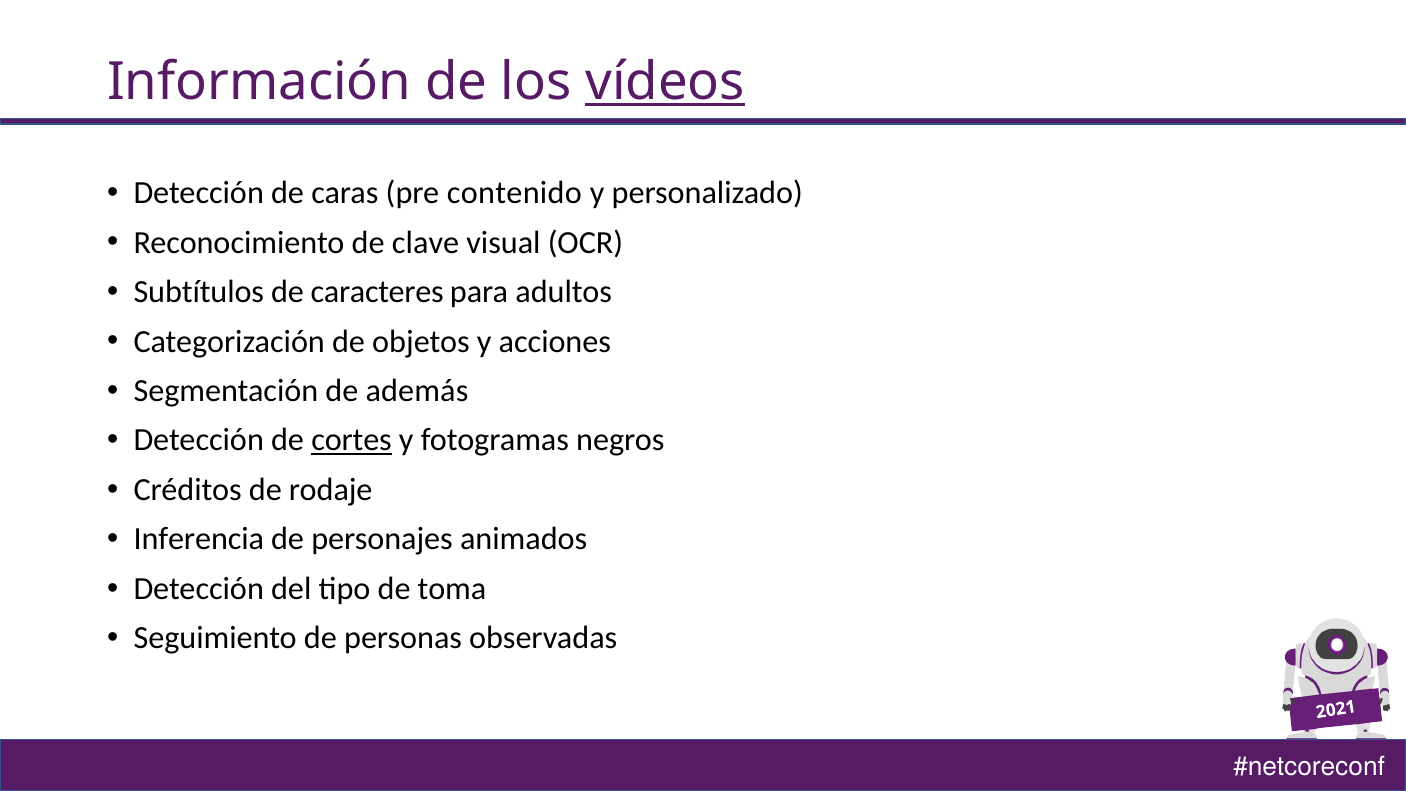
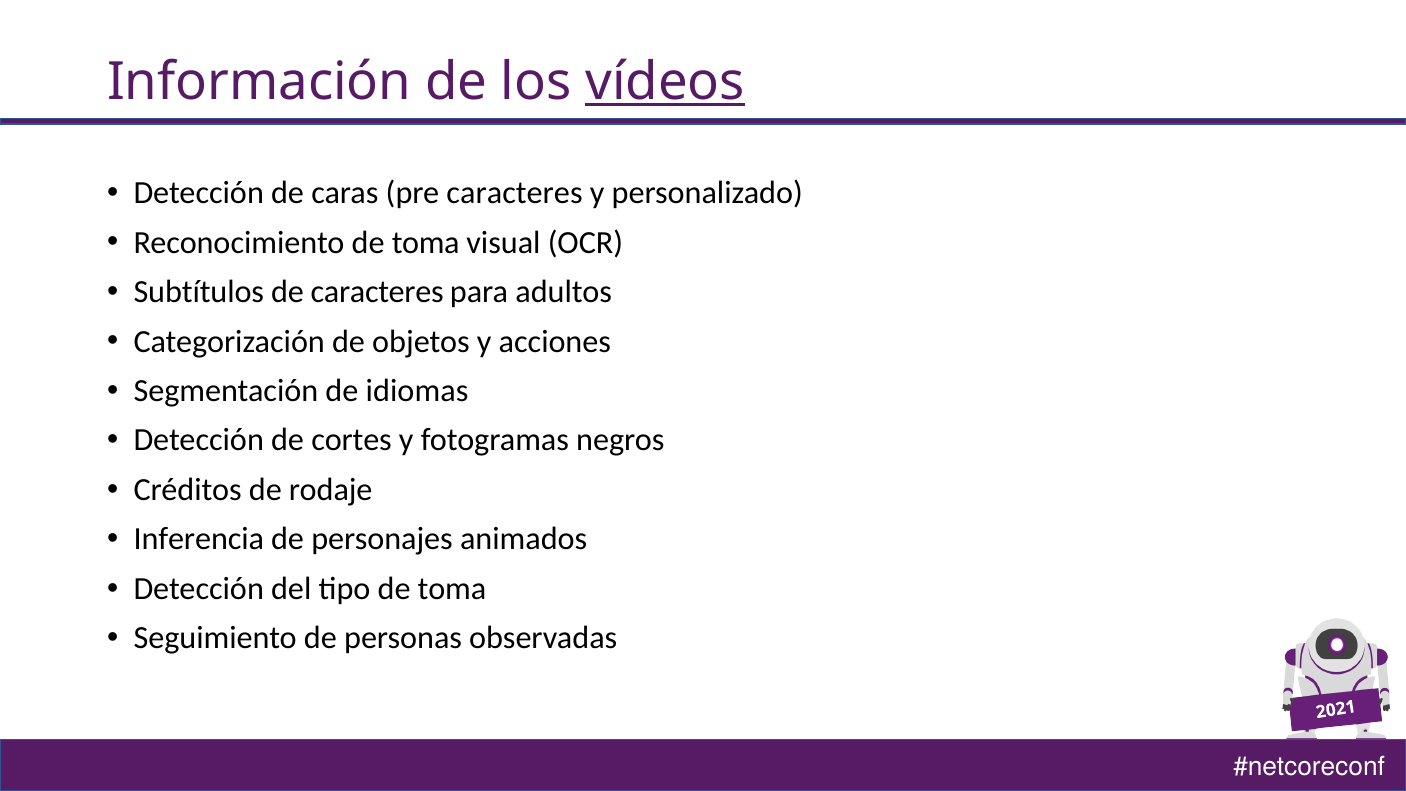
pre contenido: contenido -> caracteres (515, 193)
Reconocimiento de clave: clave -> toma (426, 242)
además: además -> idiomas (417, 391)
cortes underline: present -> none (352, 440)
